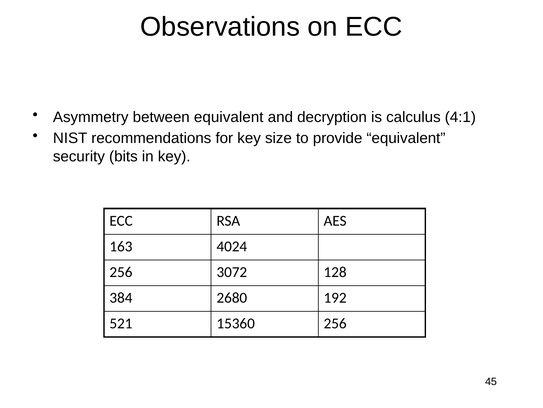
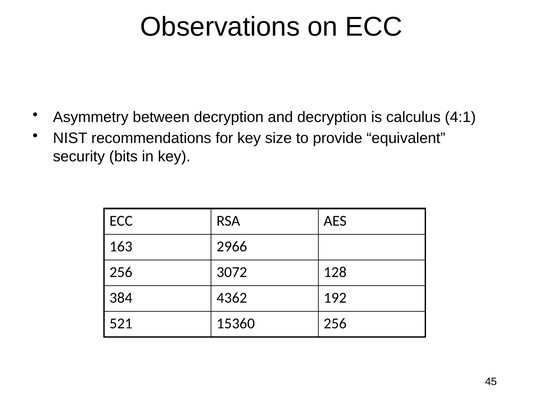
between equivalent: equivalent -> decryption (229, 117)
4024: 4024 -> 2966 (232, 246)
2680: 2680 -> 4362 (232, 297)
